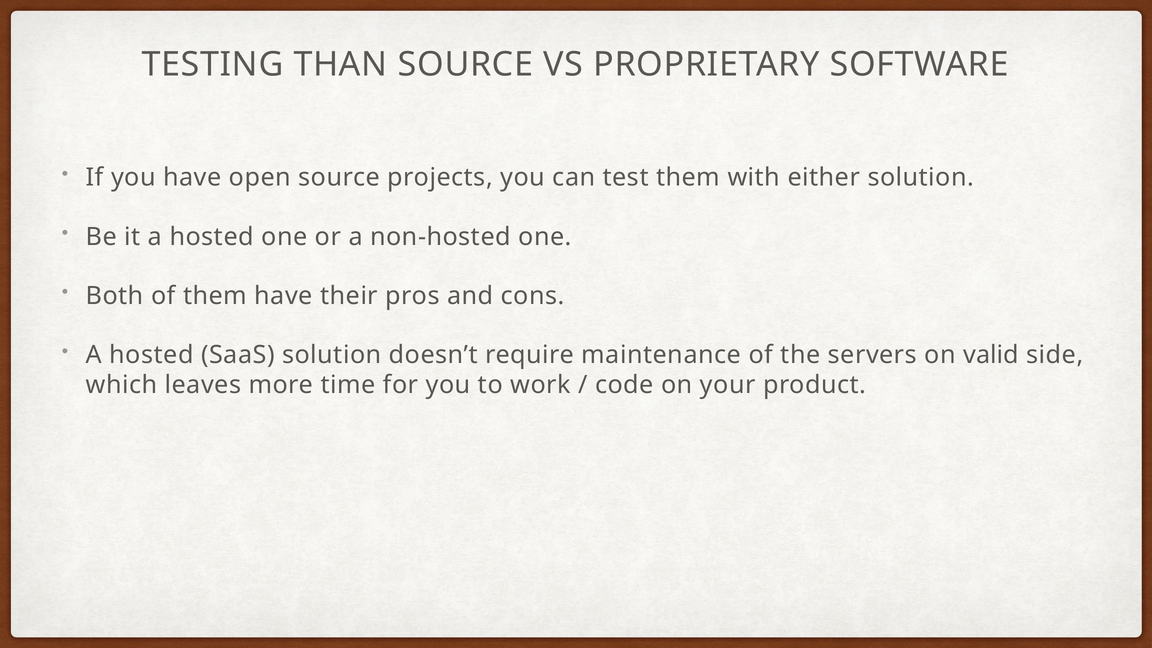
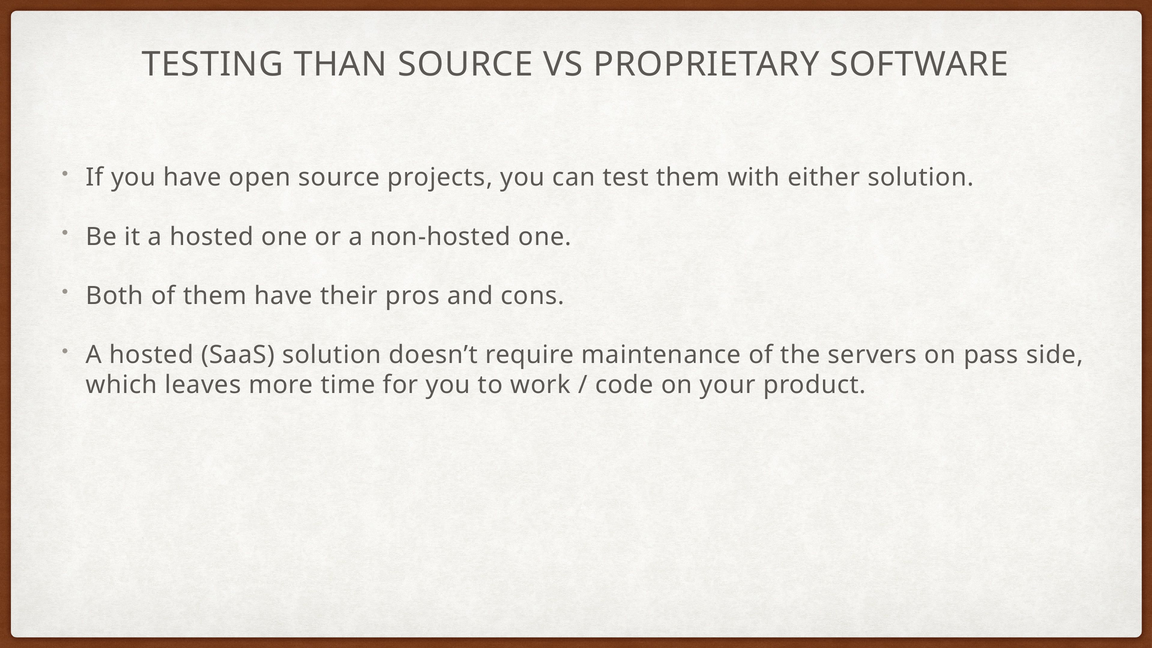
valid: valid -> pass (991, 355)
